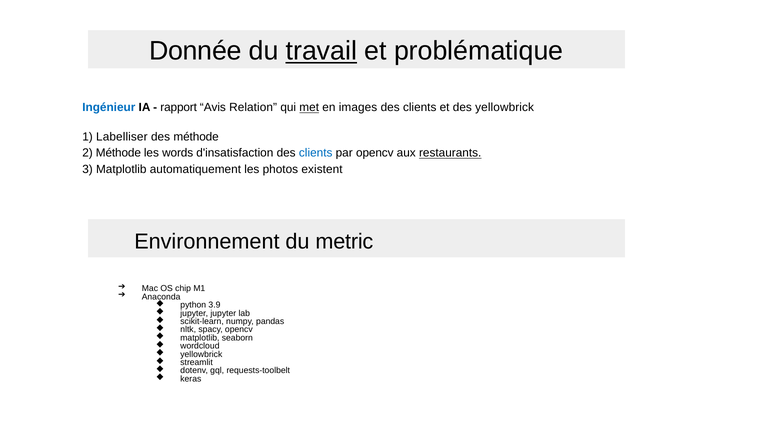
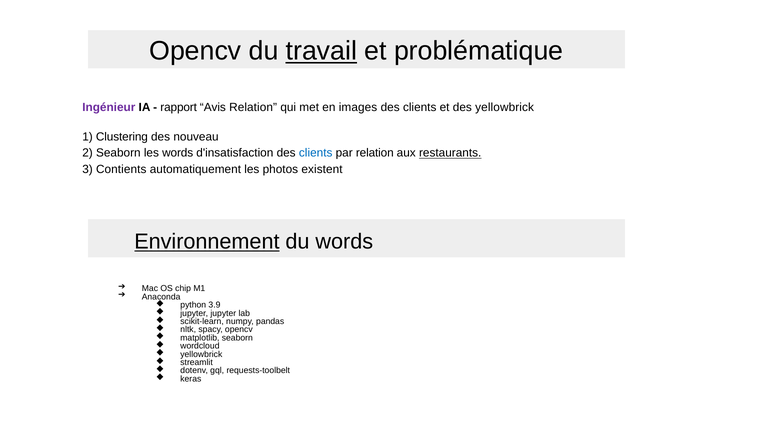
Donnée: Donnée -> Opencv (195, 51)
Ingénieur colour: blue -> purple (109, 108)
met underline: present -> none (309, 108)
Labelliser: Labelliser -> Clustering (122, 137)
des méthode: méthode -> nouveau (196, 137)
2 Méthode: Méthode -> Seaborn (118, 153)
par opencv: opencv -> relation (375, 153)
3 Matplotlib: Matplotlib -> Contients (121, 169)
Environnement underline: none -> present (207, 242)
du metric: metric -> words (344, 242)
